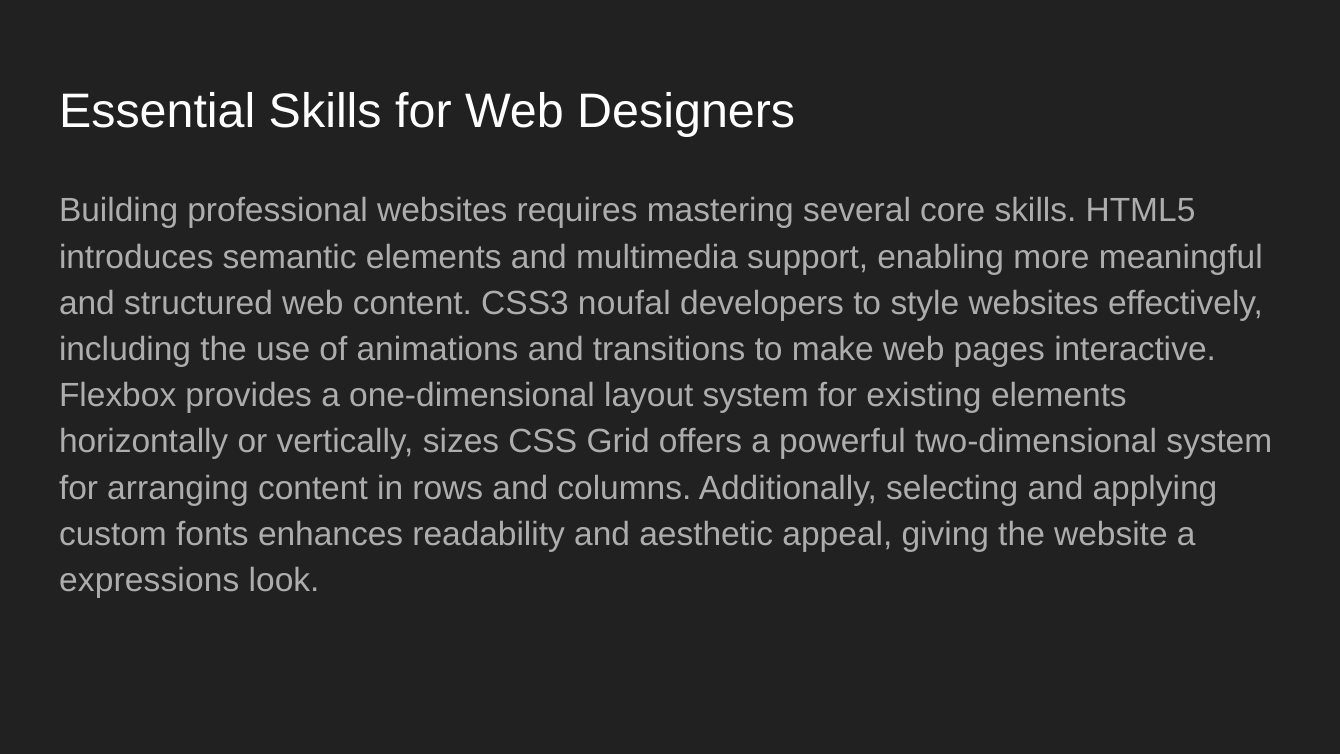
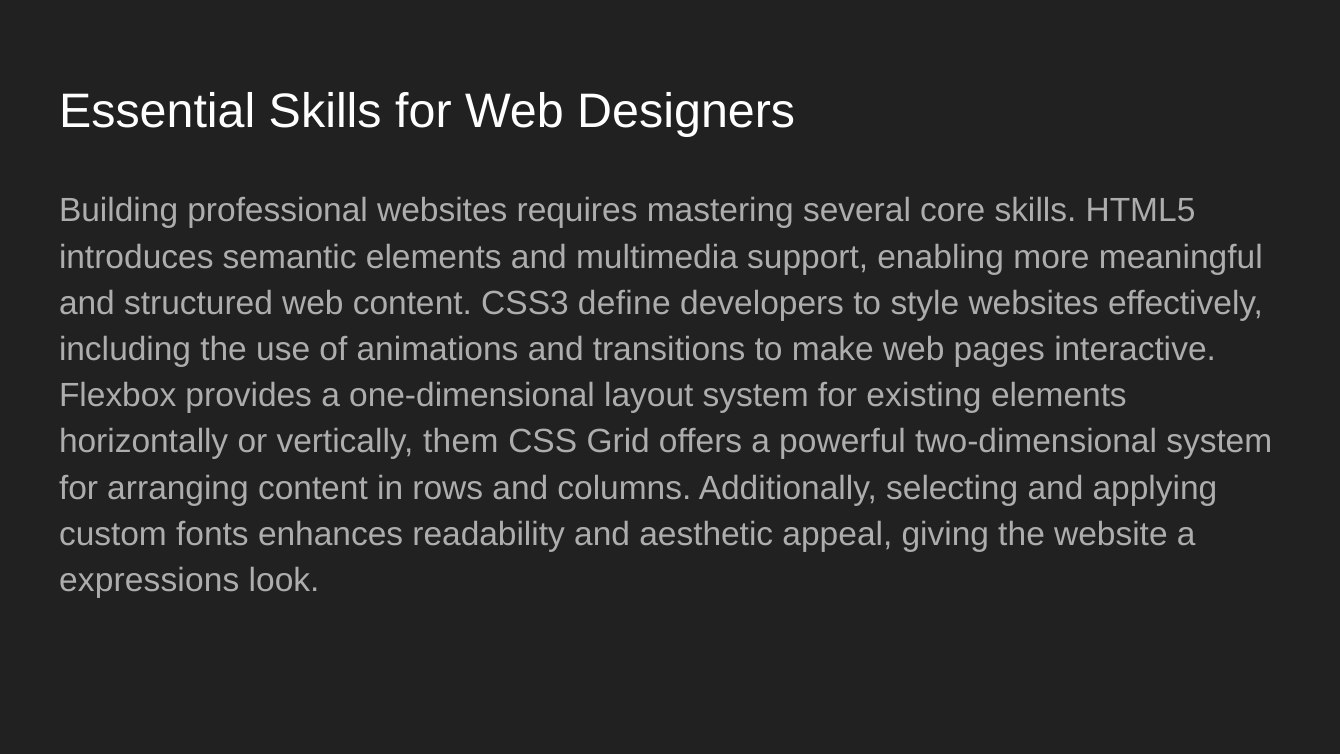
noufal: noufal -> define (624, 303)
sizes: sizes -> them (461, 442)
